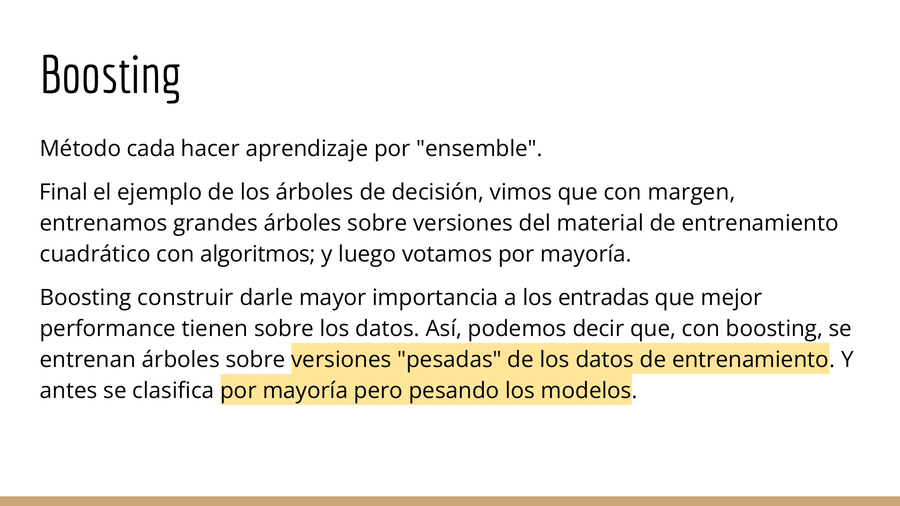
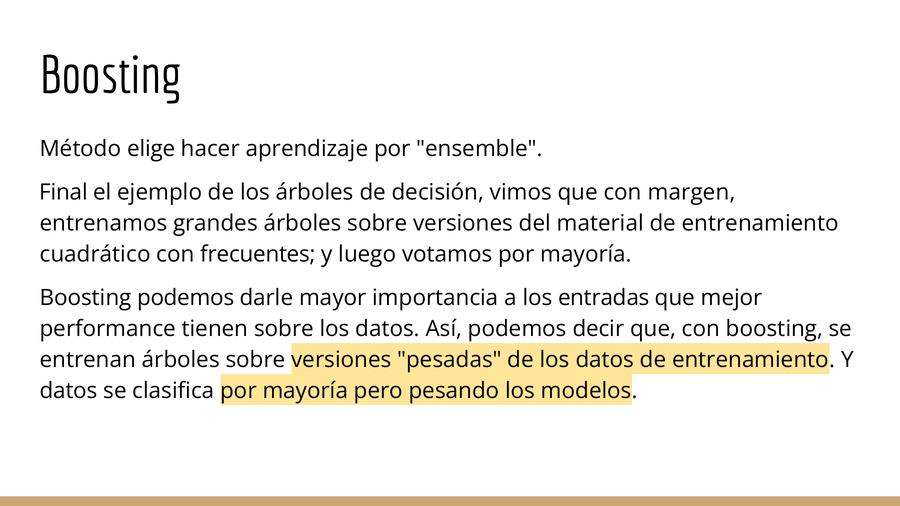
cada: cada -> elige (151, 149)
algoritmos: algoritmos -> frecuentes (258, 254)
Boosting construir: construir -> podemos (186, 298)
antes: antes -> datos (69, 391)
